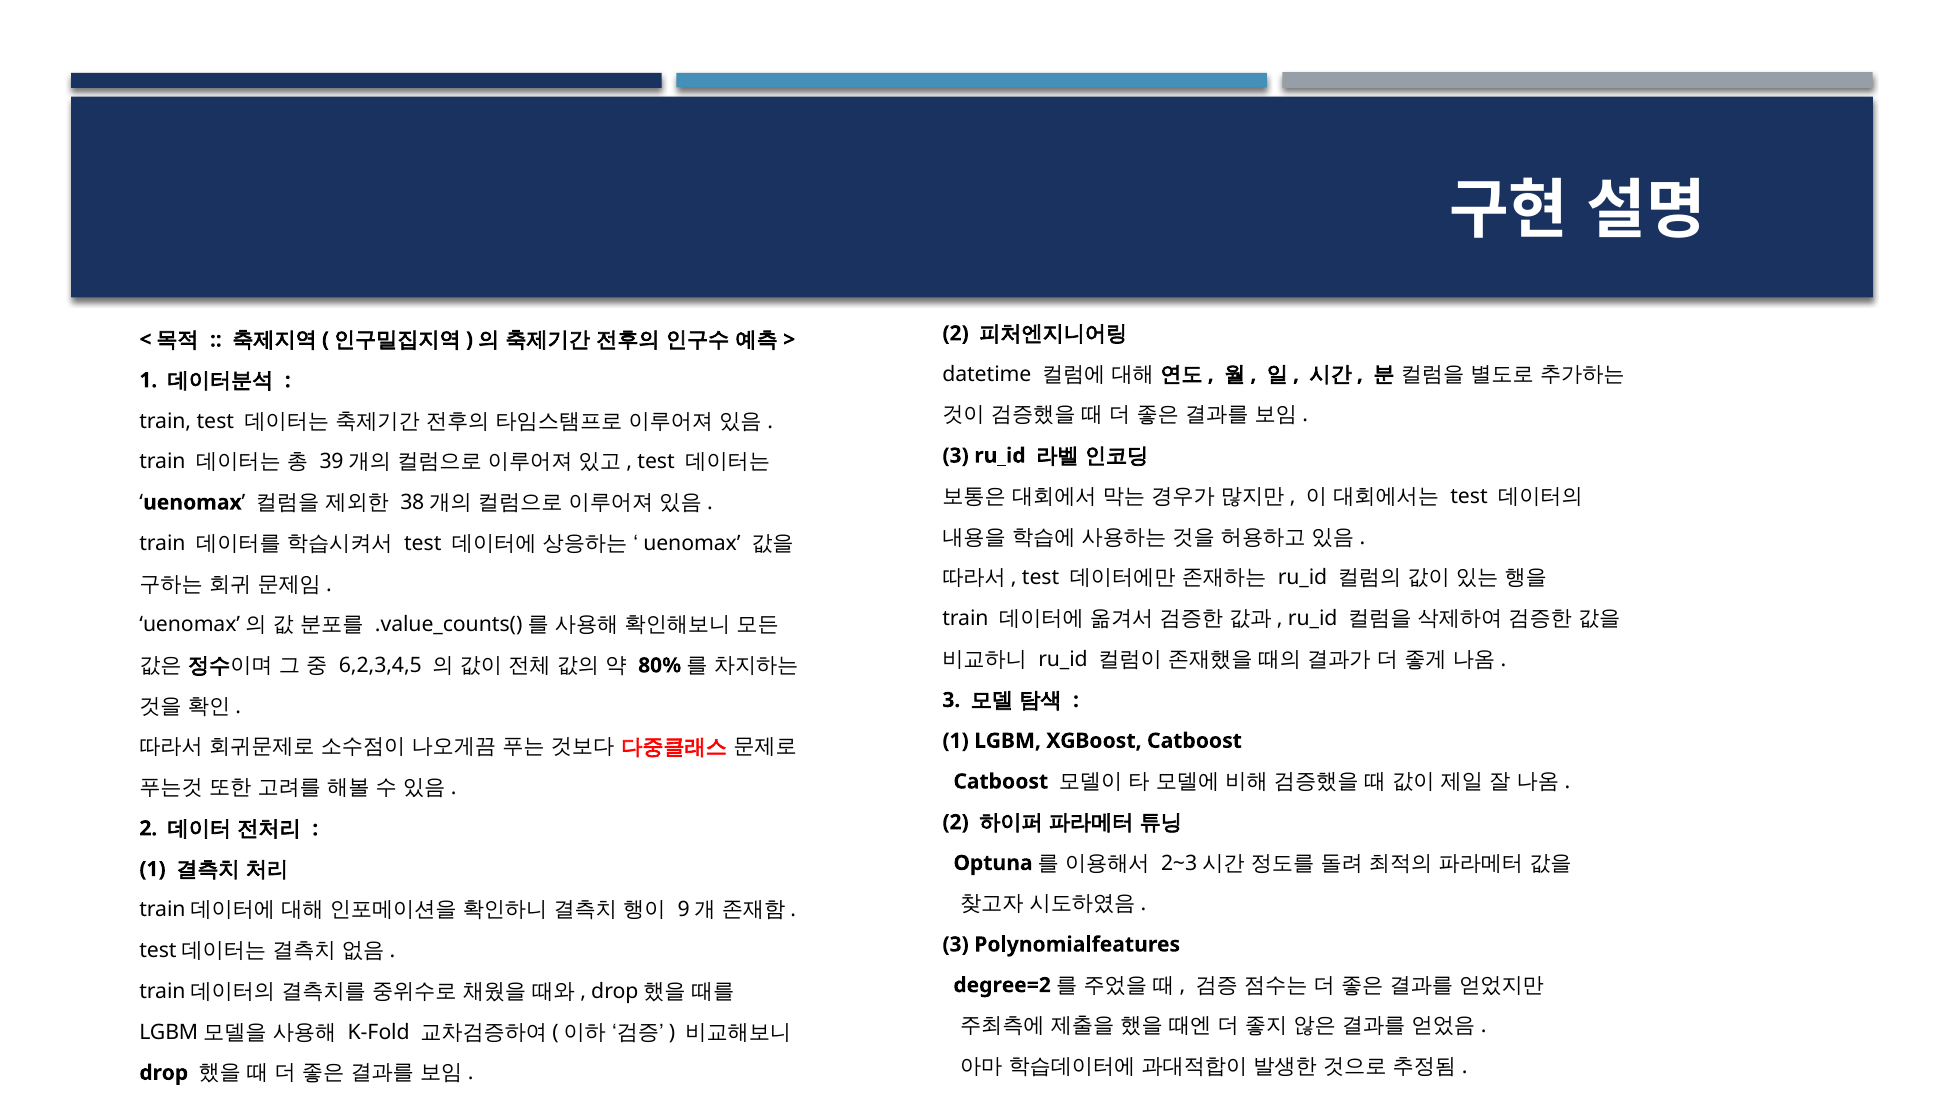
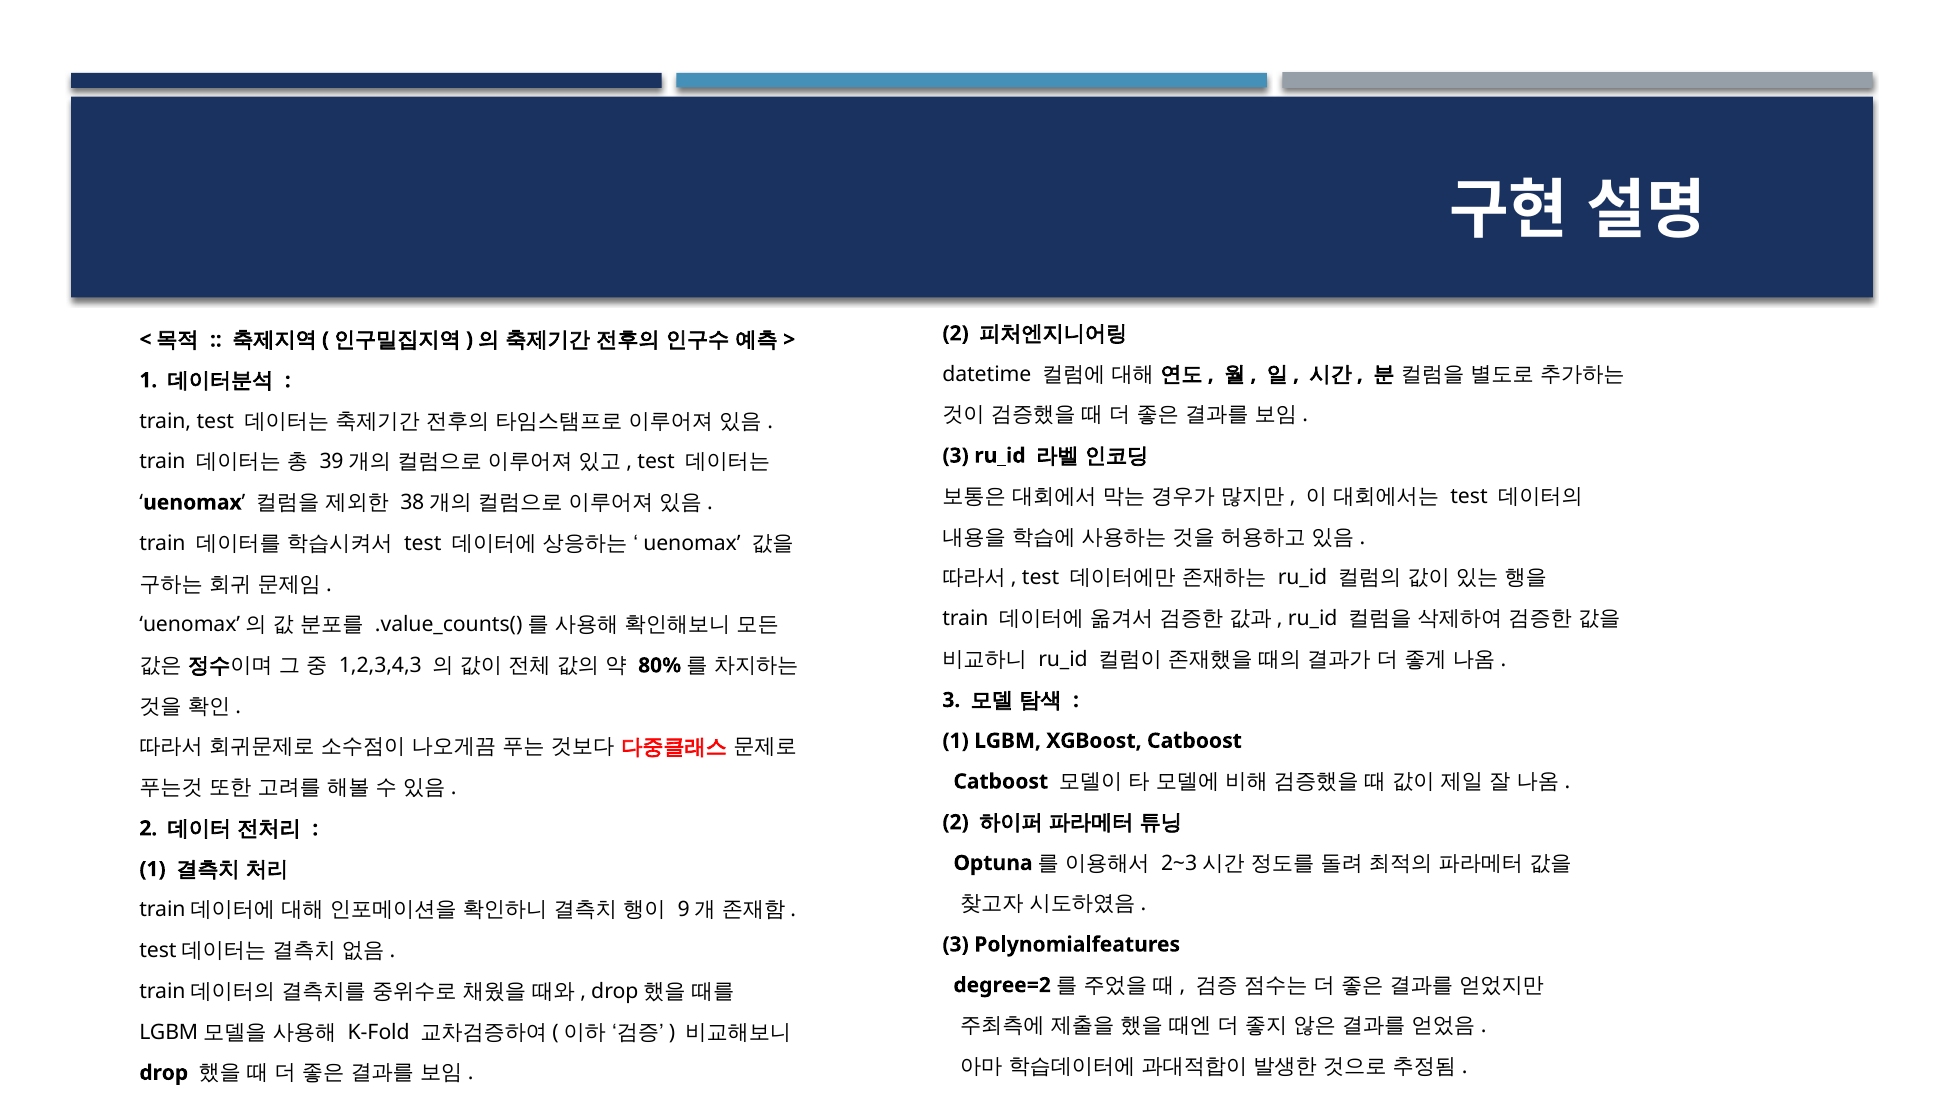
6,2,3,4,5: 6,2,3,4,5 -> 1,2,3,4,3 (380, 666)
